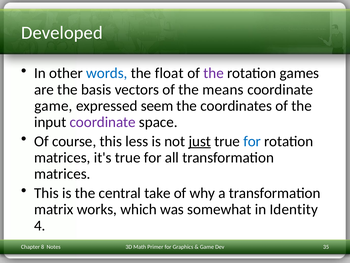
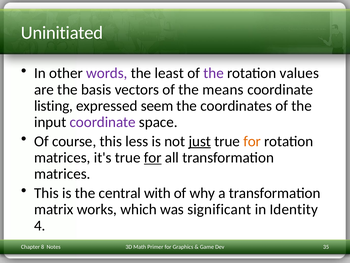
Developed: Developed -> Uninitiated (62, 33)
words colour: blue -> purple (107, 73)
float: float -> least (169, 73)
games: games -> values (299, 73)
game: game -> listing (53, 106)
for colour: blue -> orange (252, 141)
for underline: none -> present (153, 157)
take: take -> with (157, 193)
somewhat: somewhat -> significant (219, 209)
